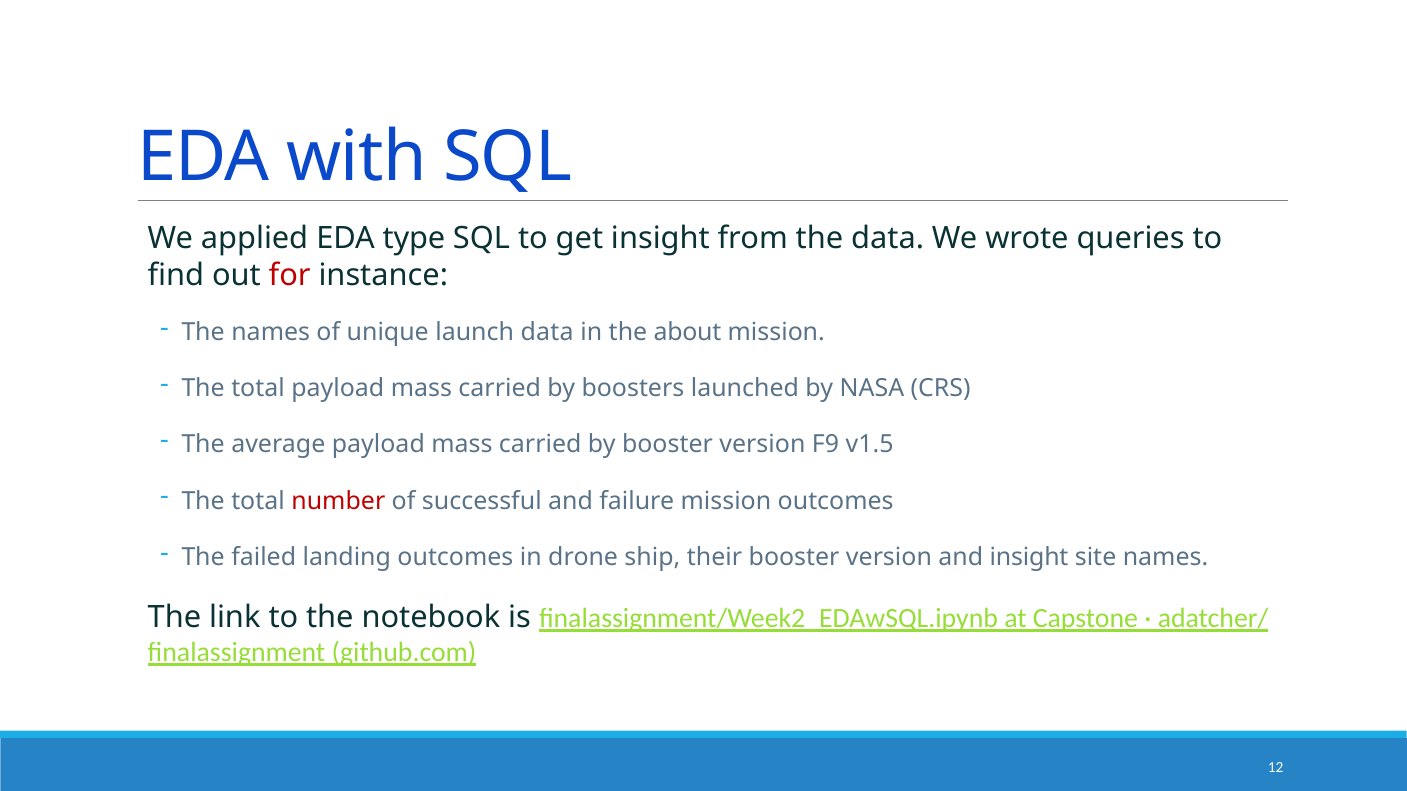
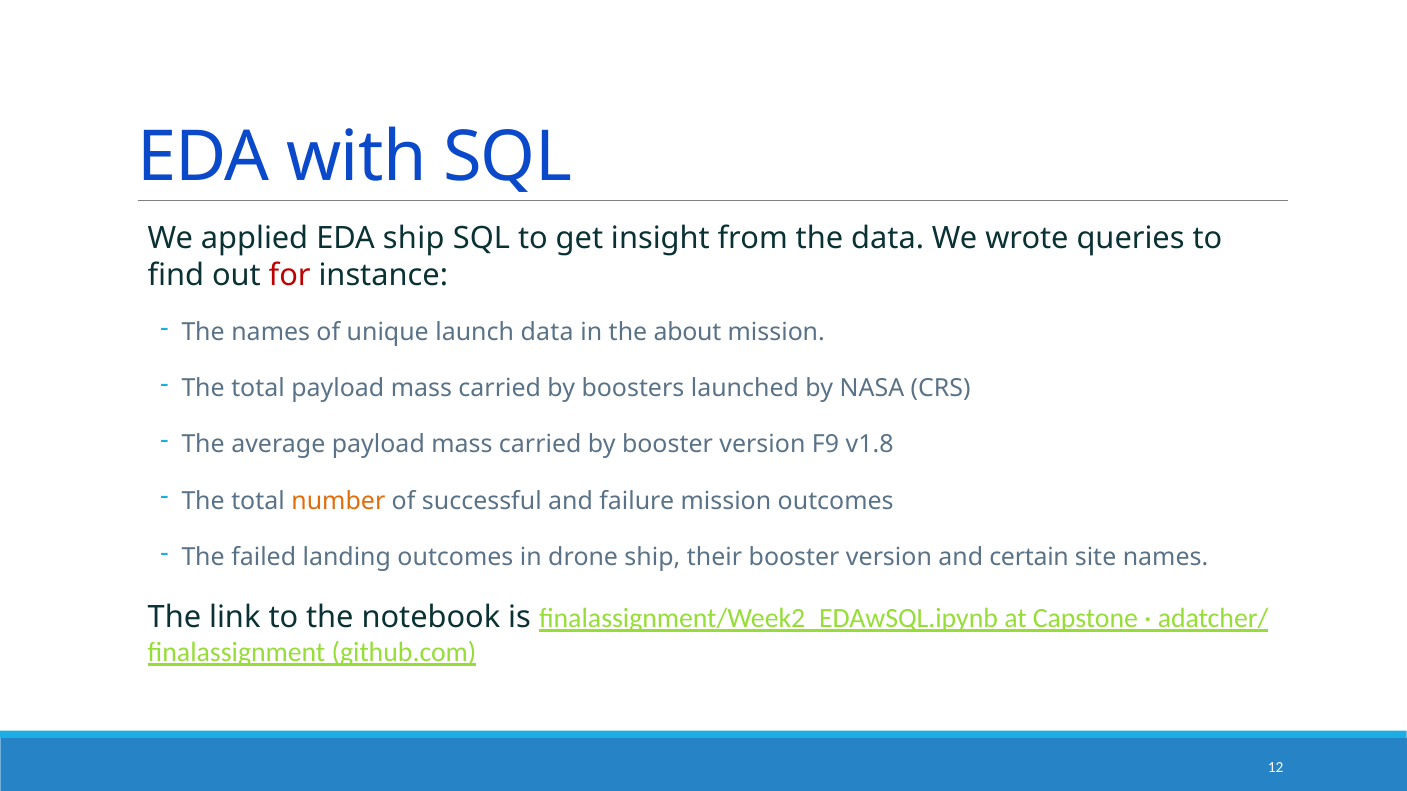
EDA type: type -> ship (414, 239)
v1.5: v1.5 -> v1.8 (870, 445)
number colour: red -> orange (338, 501)
and insight: insight -> certain (1029, 557)
